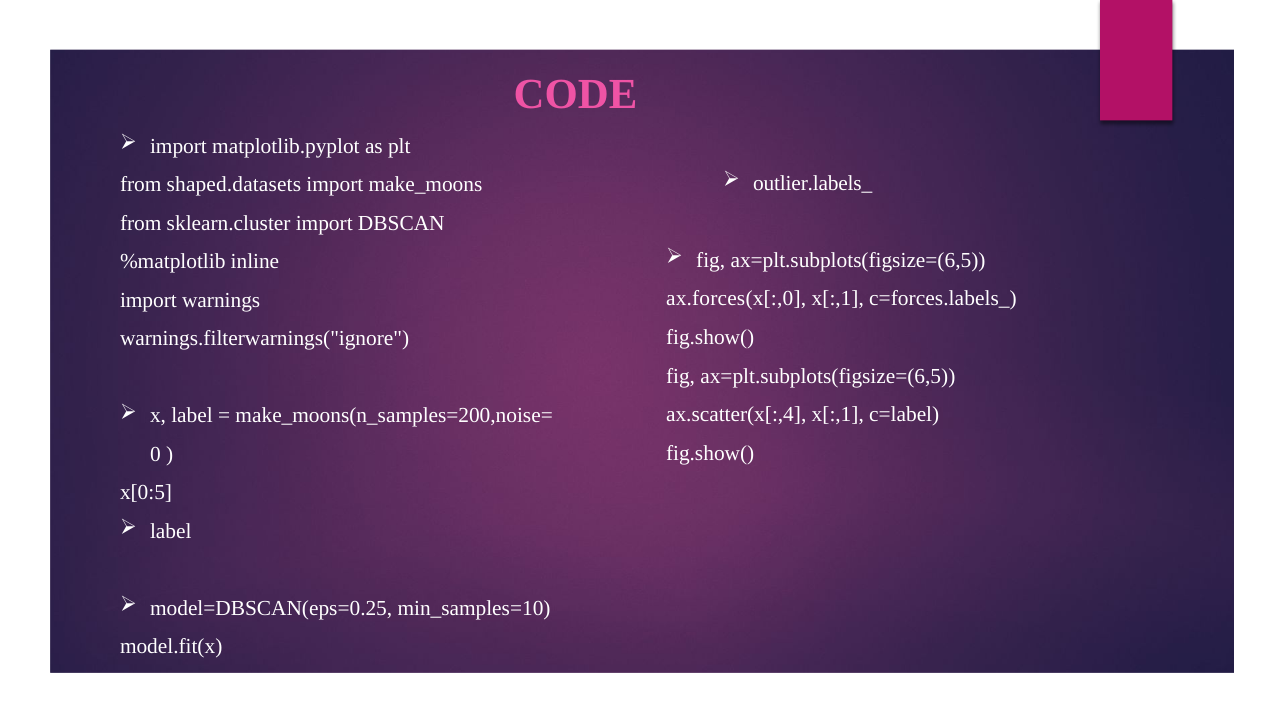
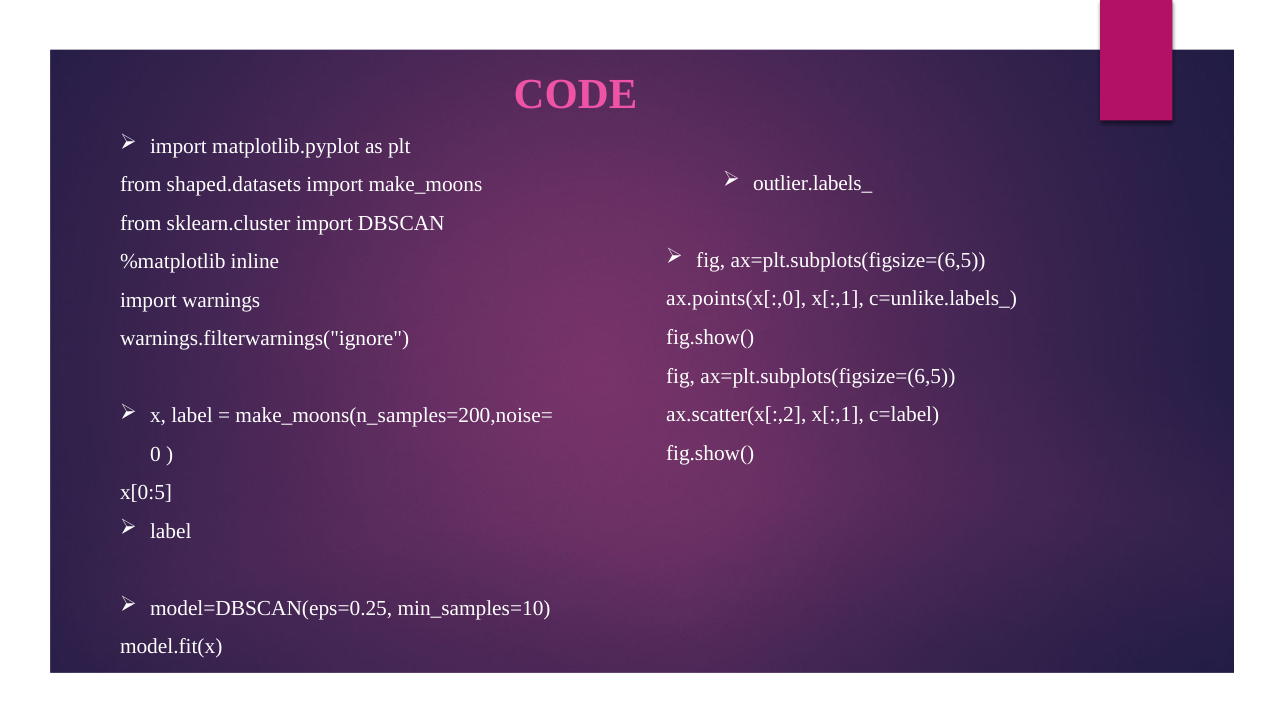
ax.forces(x[:,0: ax.forces(x[:,0 -> ax.points(x[:,0 (736, 299)
c=forces.labels_: c=forces.labels_ -> c=unlike.labels_ (943, 299)
ax.scatter(x[:,4: ax.scatter(x[:,4 -> ax.scatter(x[:,2 (736, 414)
